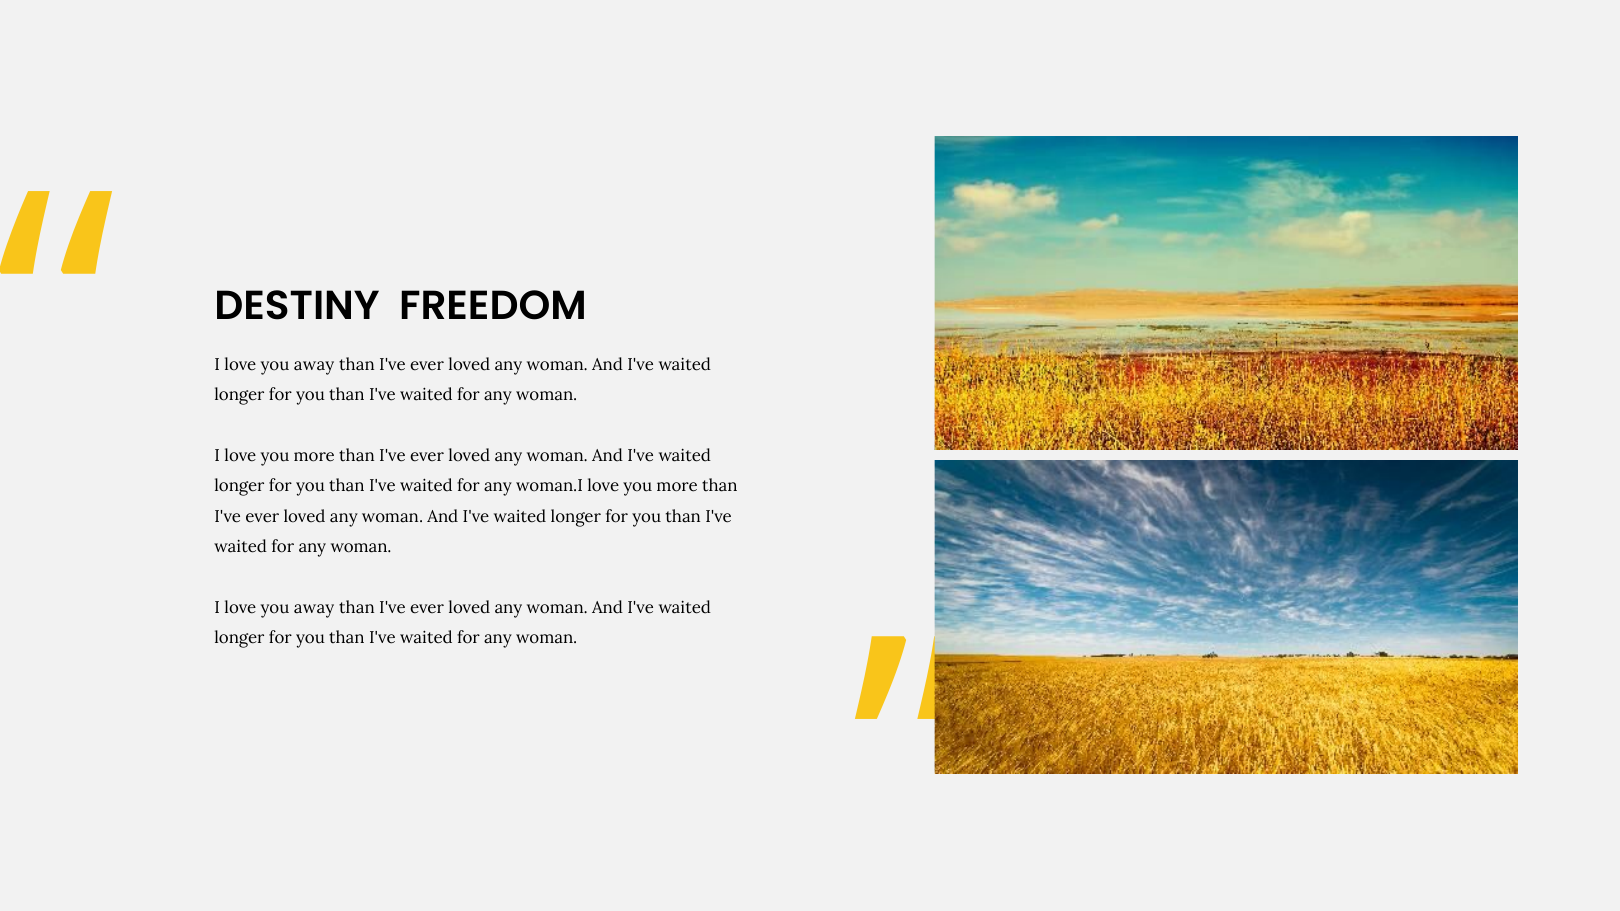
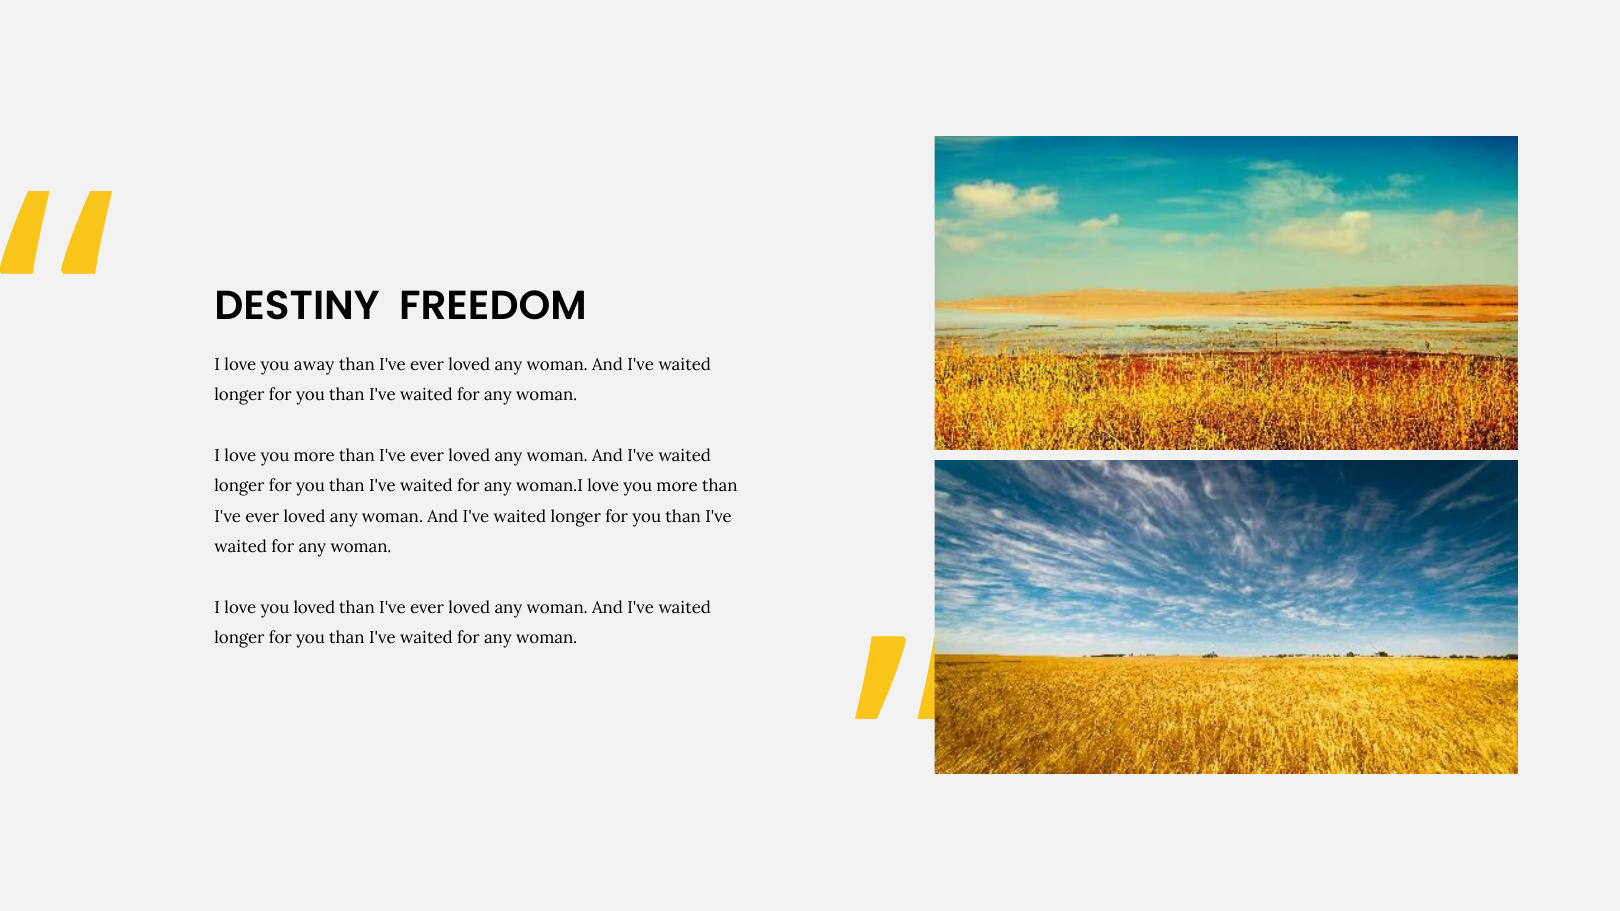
away: away -> loved (314, 608)
